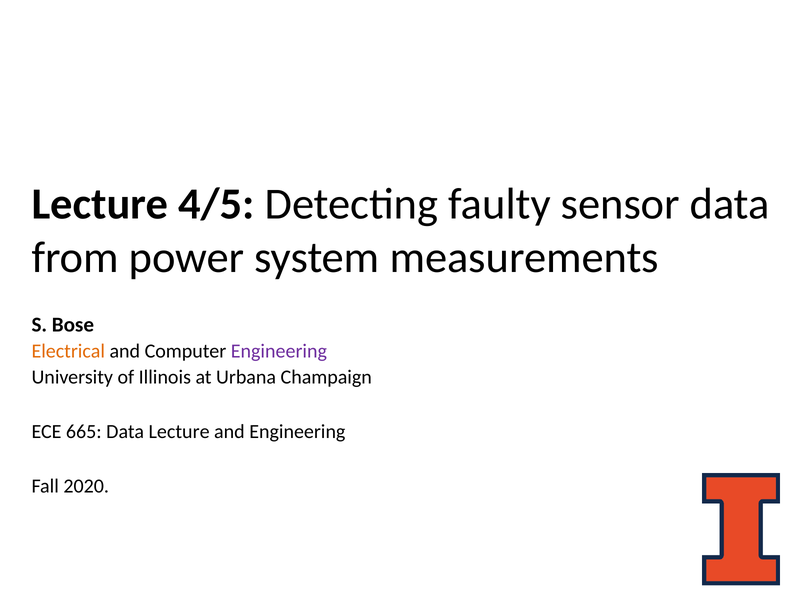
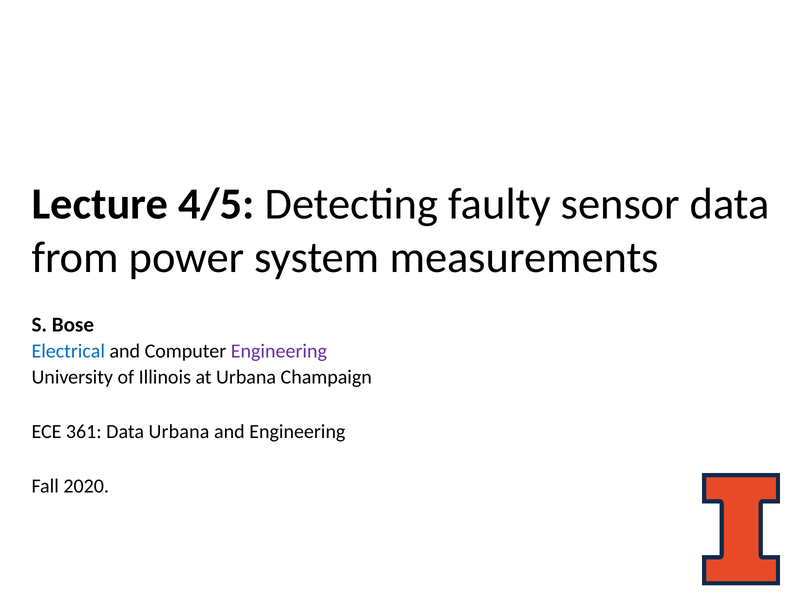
Electrical colour: orange -> blue (68, 352)
665: 665 -> 361 (84, 432)
Data Lecture: Lecture -> Urbana (179, 432)
